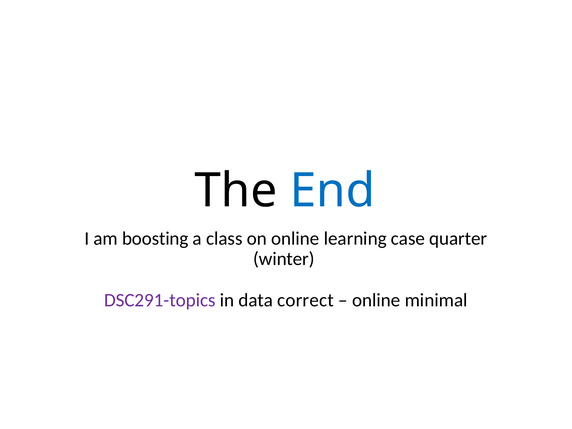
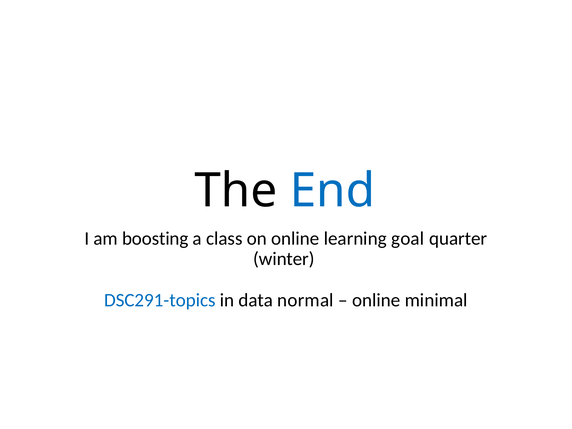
case: case -> goal (408, 238)
DSC291-topics colour: purple -> blue (160, 300)
correct: correct -> normal (306, 300)
